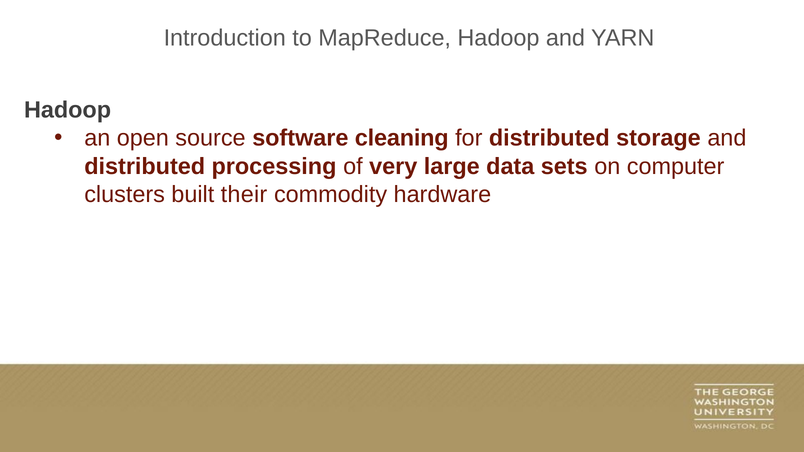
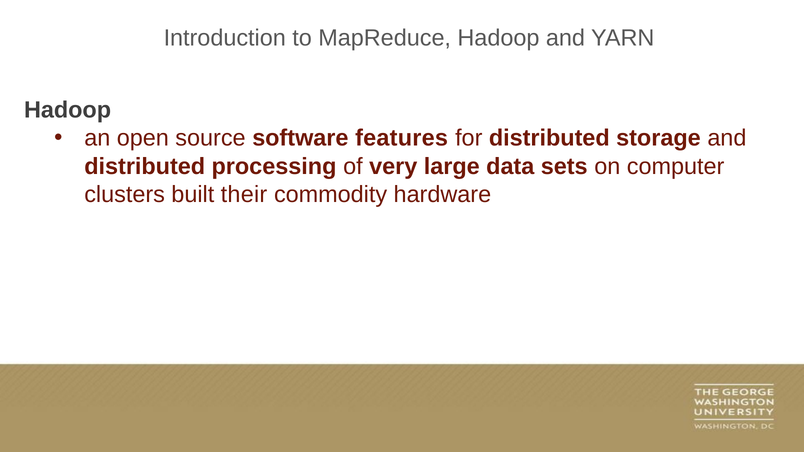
cleaning: cleaning -> features (402, 138)
